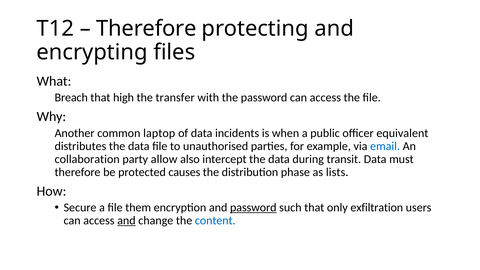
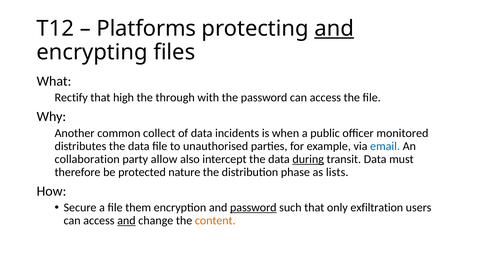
Therefore: Therefore -> Platforms (146, 28)
and underline: none -> present (334, 28)
Breach: Breach -> Rectify (71, 98)
transfer: transfer -> through (175, 98)
laptop: laptop -> collect (159, 133)
equivalent: equivalent -> monitored (402, 133)
during underline: none -> present (308, 159)
causes: causes -> nature (184, 172)
content colour: blue -> orange (215, 221)
